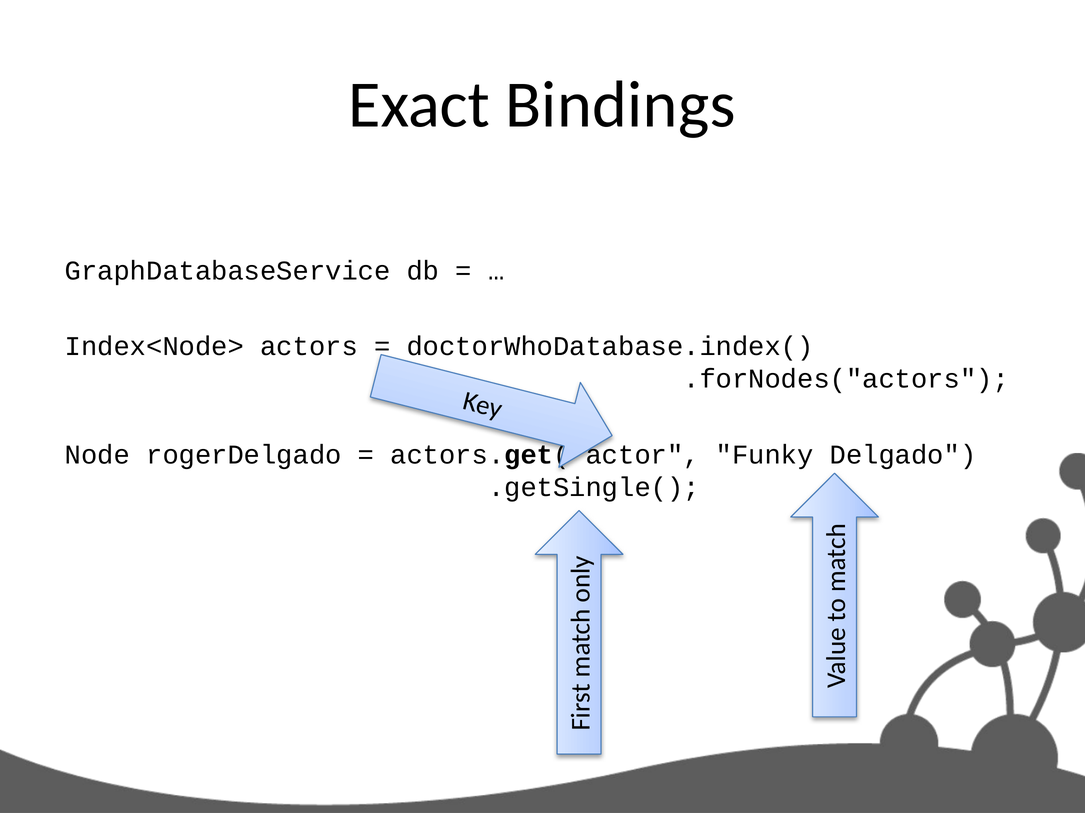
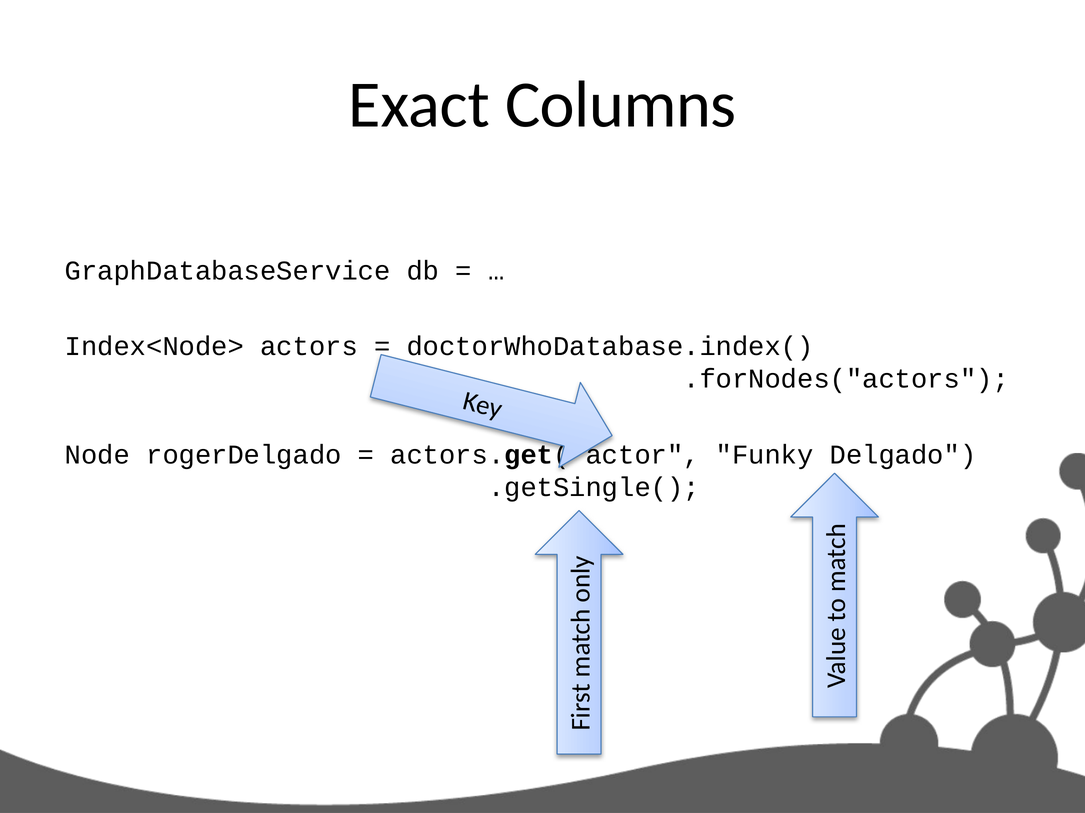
Bindings: Bindings -> Columns (621, 105)
